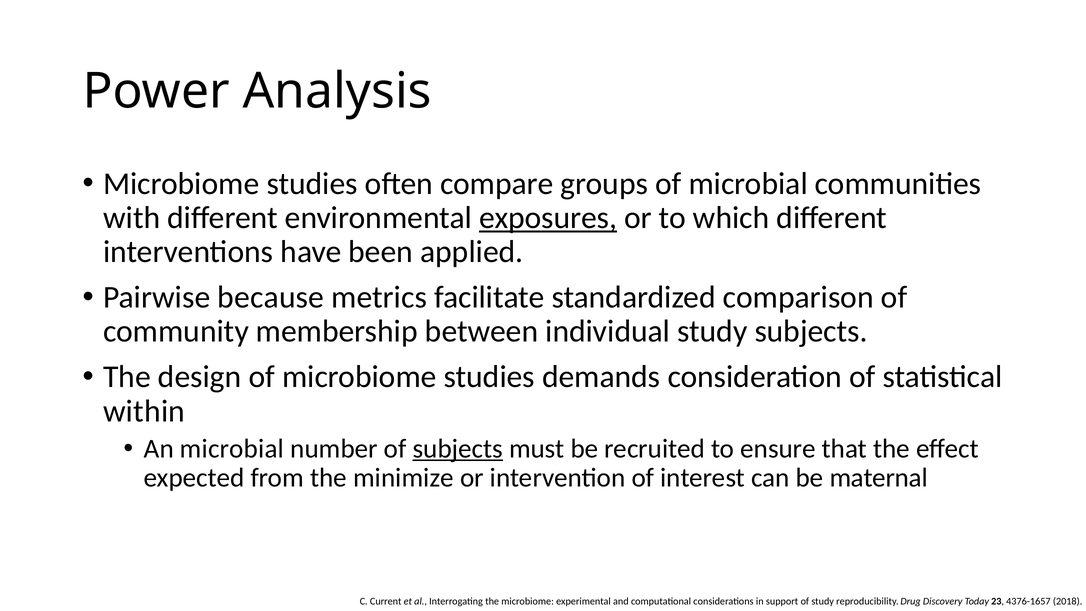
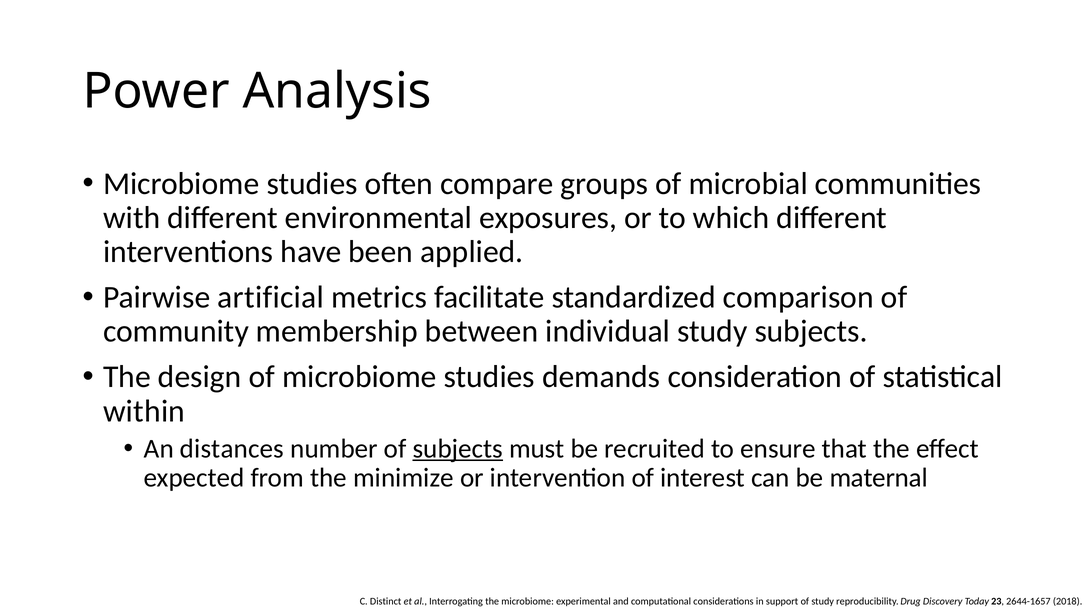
exposures underline: present -> none (548, 218)
because: because -> artificial (271, 297)
An microbial: microbial -> distances (232, 449)
Current: Current -> Distinct (386, 601)
4376-1657: 4376-1657 -> 2644-1657 (1028, 601)
